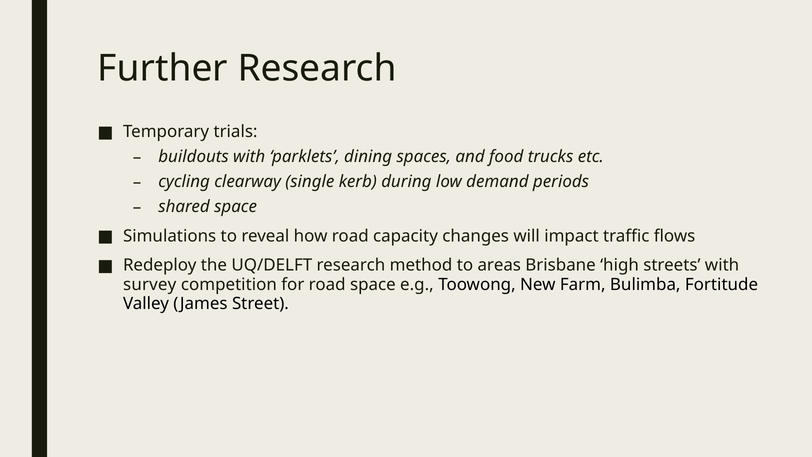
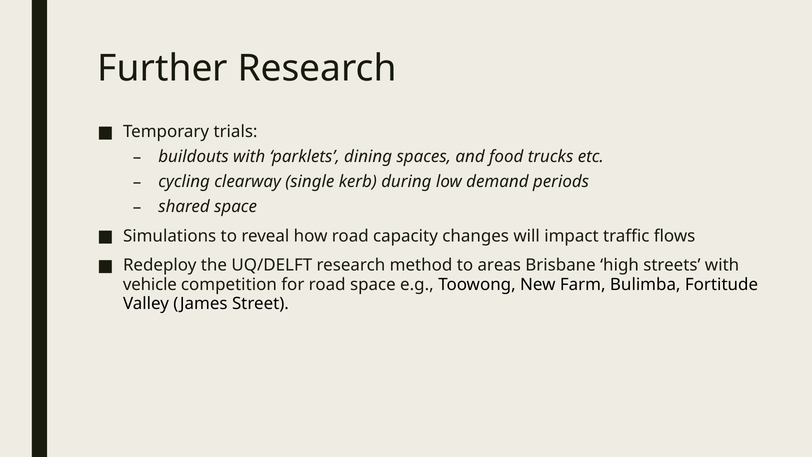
survey: survey -> vehicle (150, 284)
